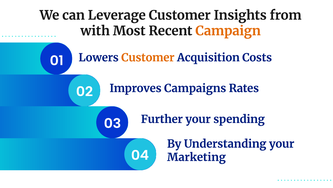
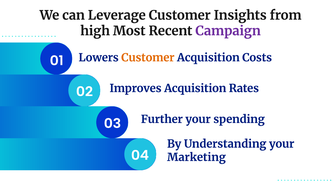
with: with -> high (95, 31)
Campaign colour: orange -> purple (228, 31)
Improves Campaigns: Campaigns -> Acquisition (195, 88)
